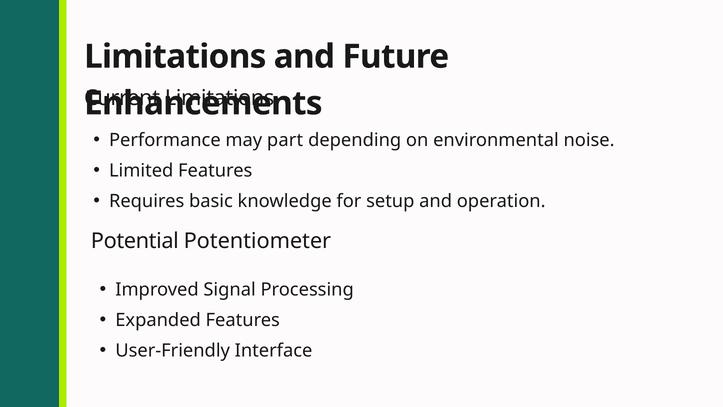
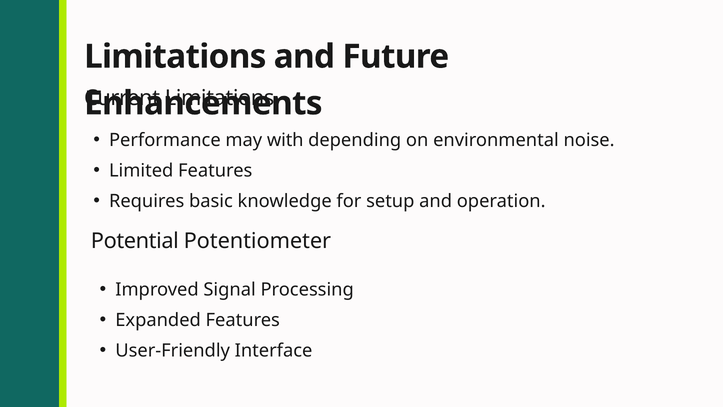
part: part -> with (285, 140)
